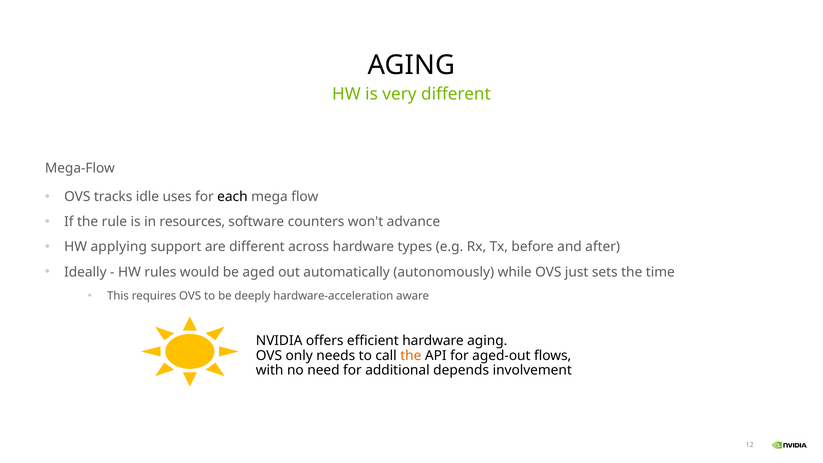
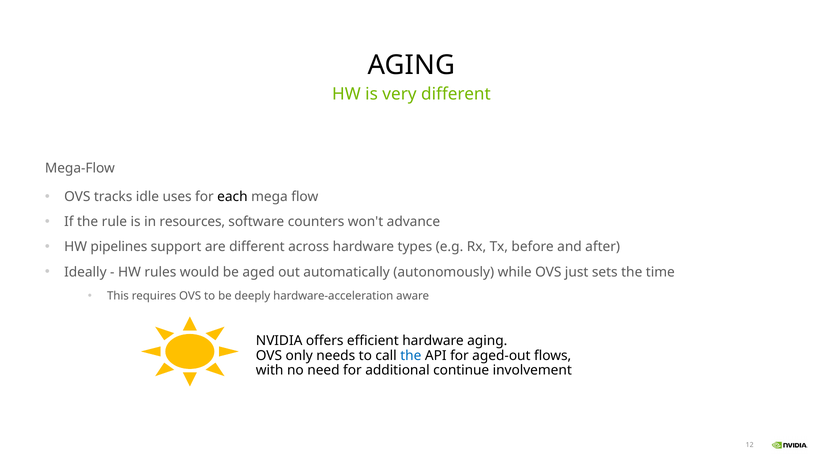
applying: applying -> pipelines (119, 247)
the colour: orange -> blue (411, 356)
depends: depends -> continue (461, 370)
